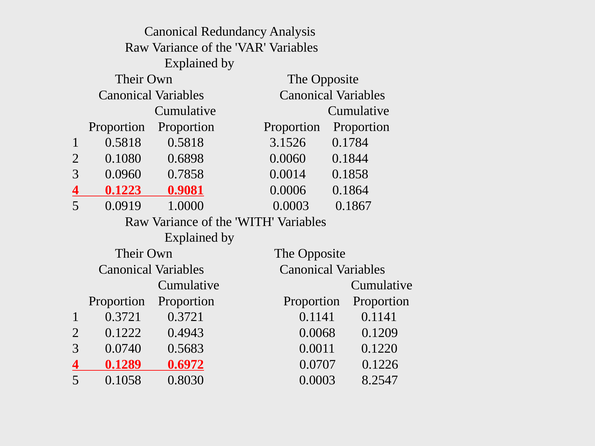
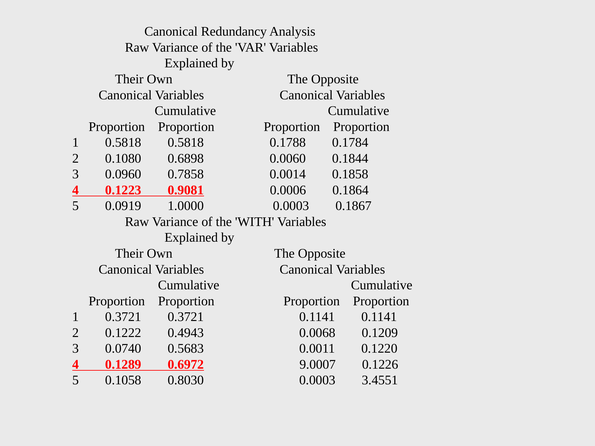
3.1526: 3.1526 -> 0.1788 (288, 143)
0.0707: 0.0707 -> 9.0007 (318, 365)
8.2547: 8.2547 -> 3.4551 (380, 380)
